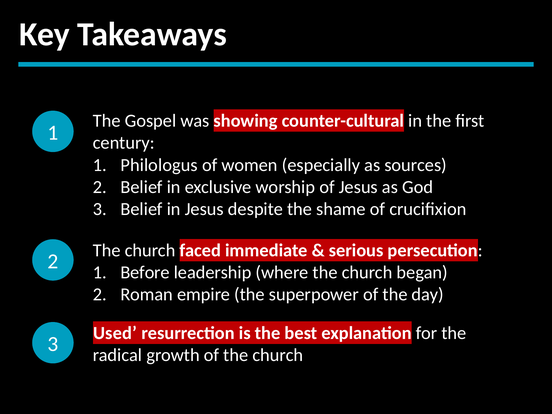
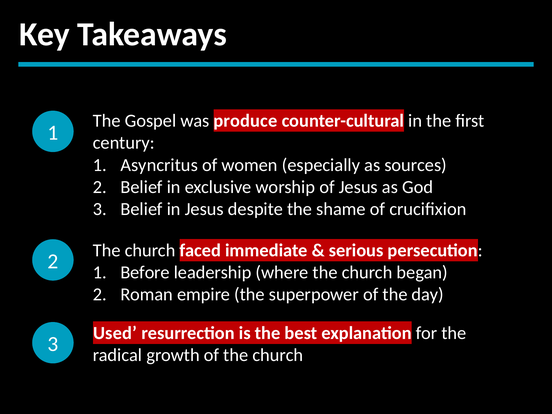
showing: showing -> produce (245, 121)
Philologus: Philologus -> Asyncritus (159, 165)
